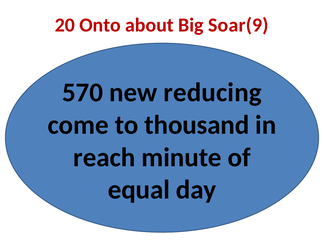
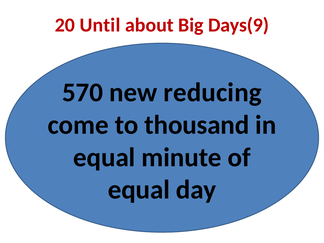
Onto: Onto -> Until (100, 25)
Soar(9: Soar(9 -> Days(9 (239, 25)
reach: reach -> equal (104, 157)
